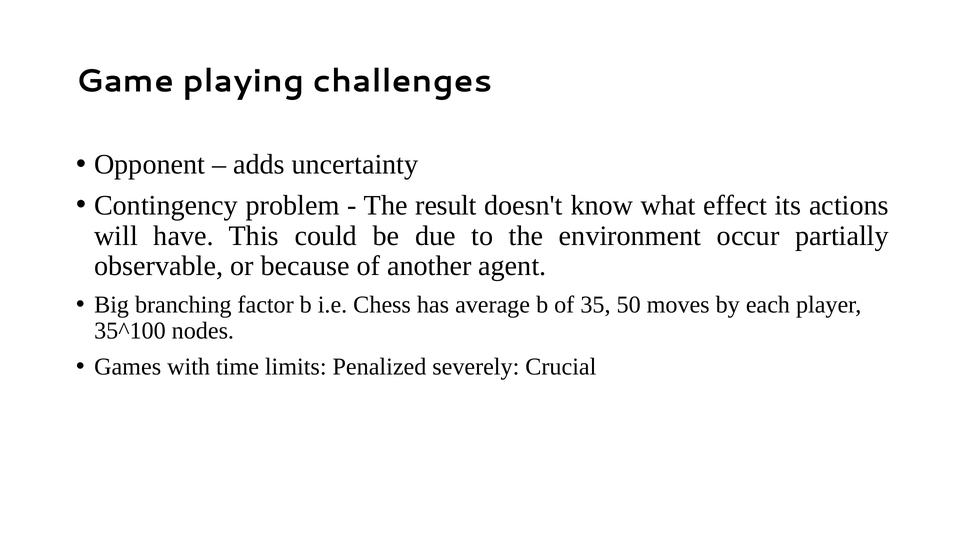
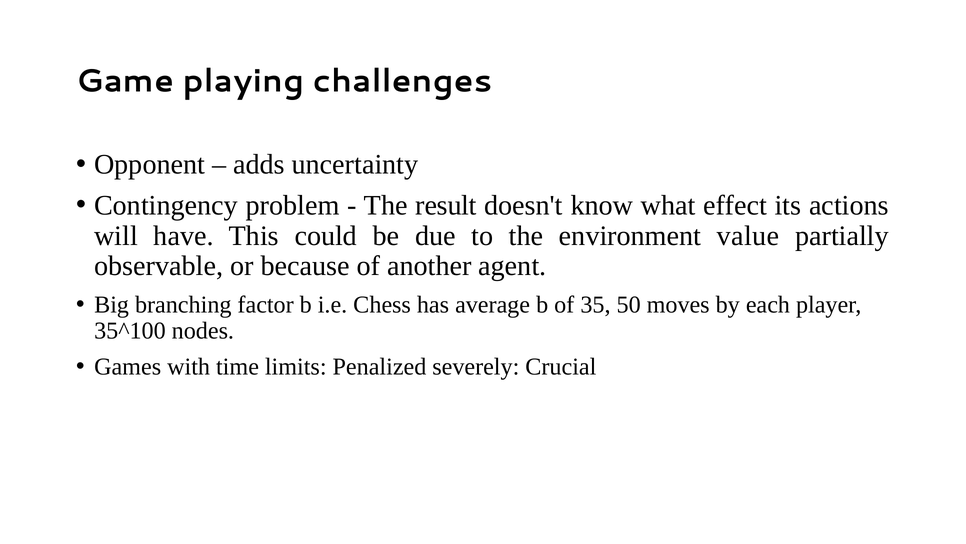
occur: occur -> value (748, 235)
